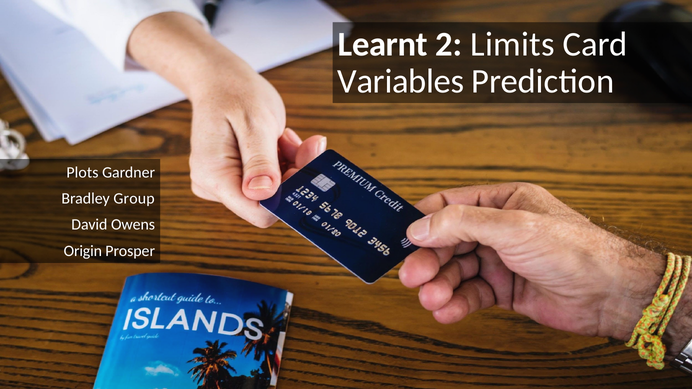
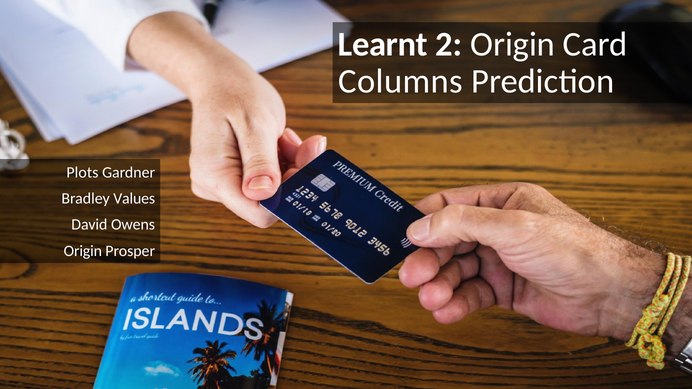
2 Limits: Limits -> Origin (513, 44)
Variables: Variables -> Columns (400, 82)
Group: Group -> Values (134, 199)
